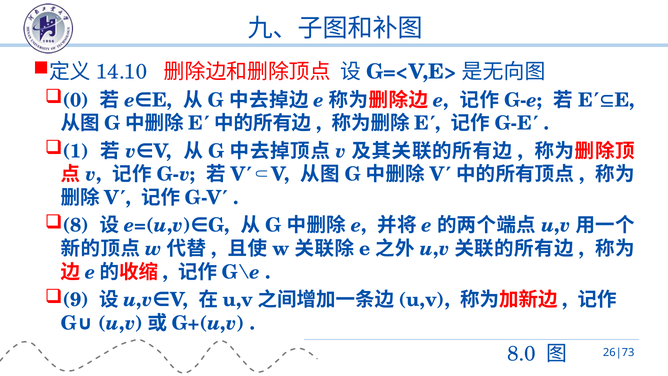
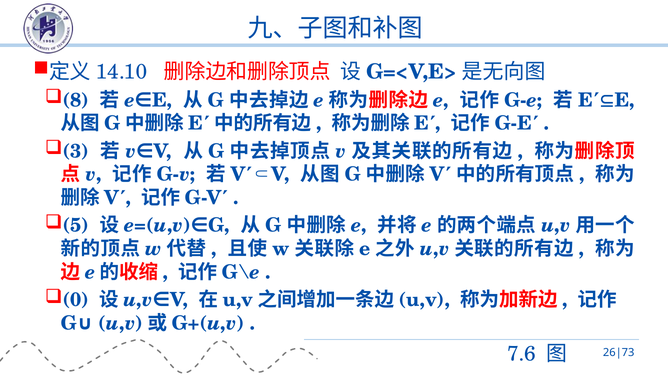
0: 0 -> 8 (76, 100)
1: 1 -> 3 (76, 151)
8: 8 -> 5 (76, 225)
9: 9 -> 0 (76, 300)
8.0: 8.0 -> 7.6 (521, 354)
